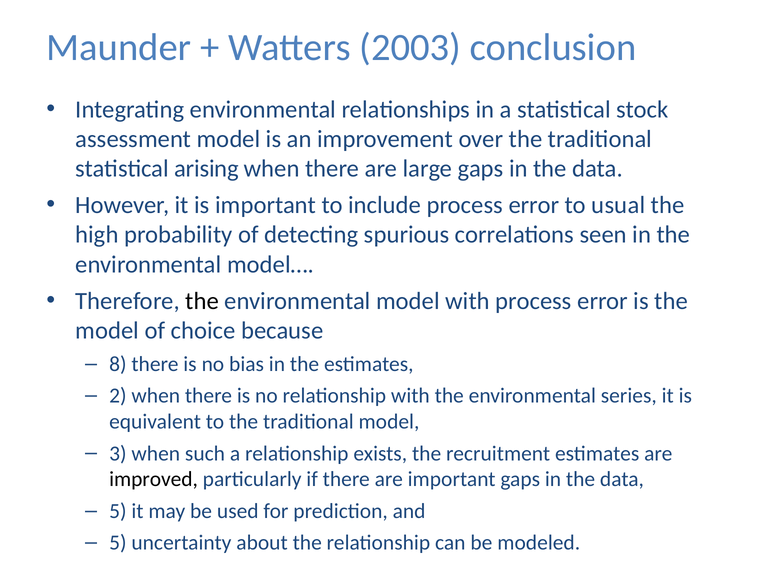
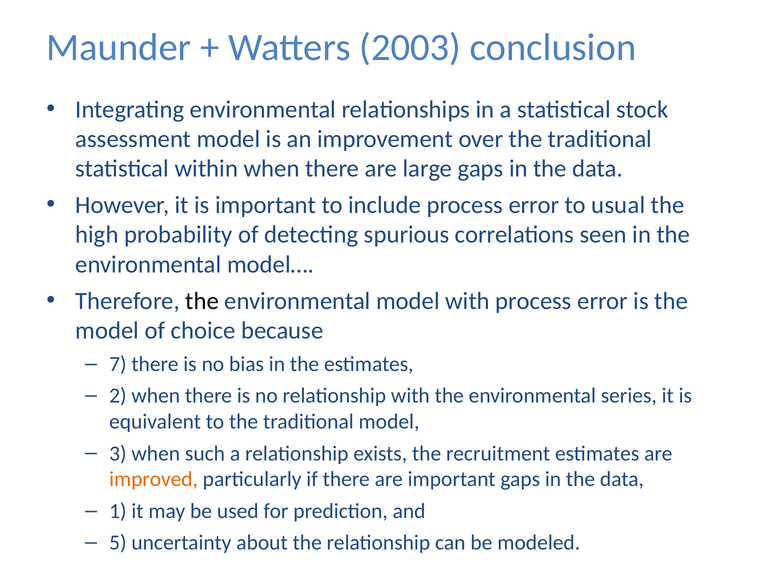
arising: arising -> within (206, 169)
8: 8 -> 7 (118, 364)
improved colour: black -> orange (154, 479)
5: 5 -> 1 (118, 511)
